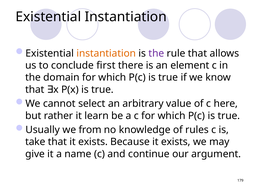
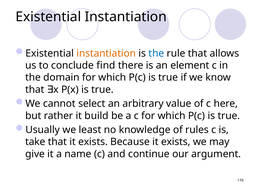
the colour: purple -> blue (156, 53)
first: first -> find (106, 65)
learn: learn -> build (97, 116)
from: from -> least (90, 130)
